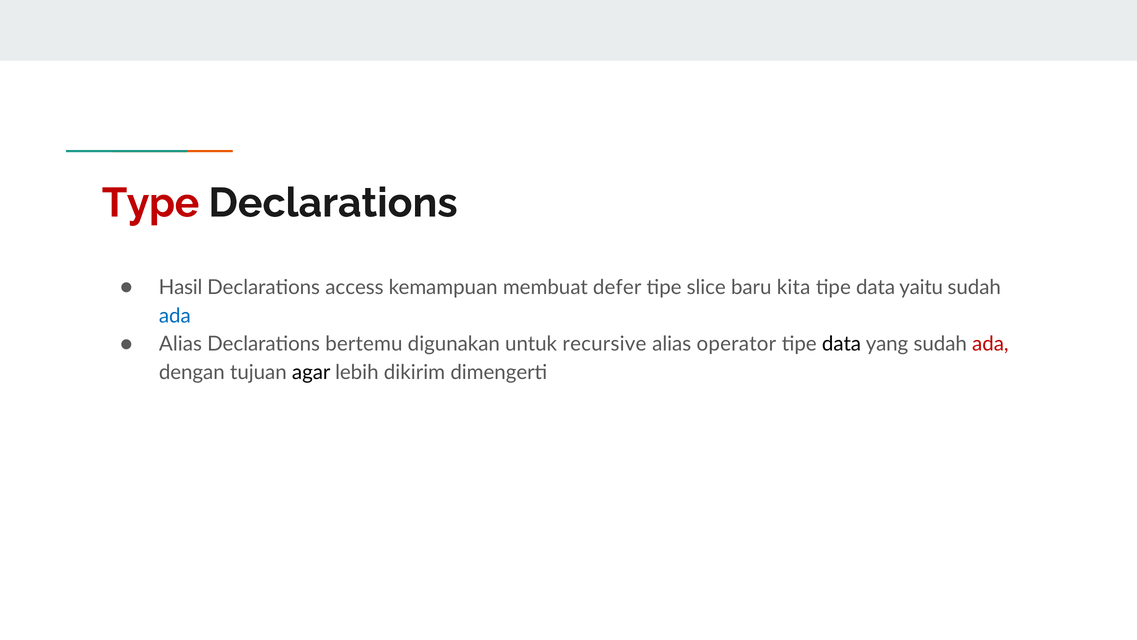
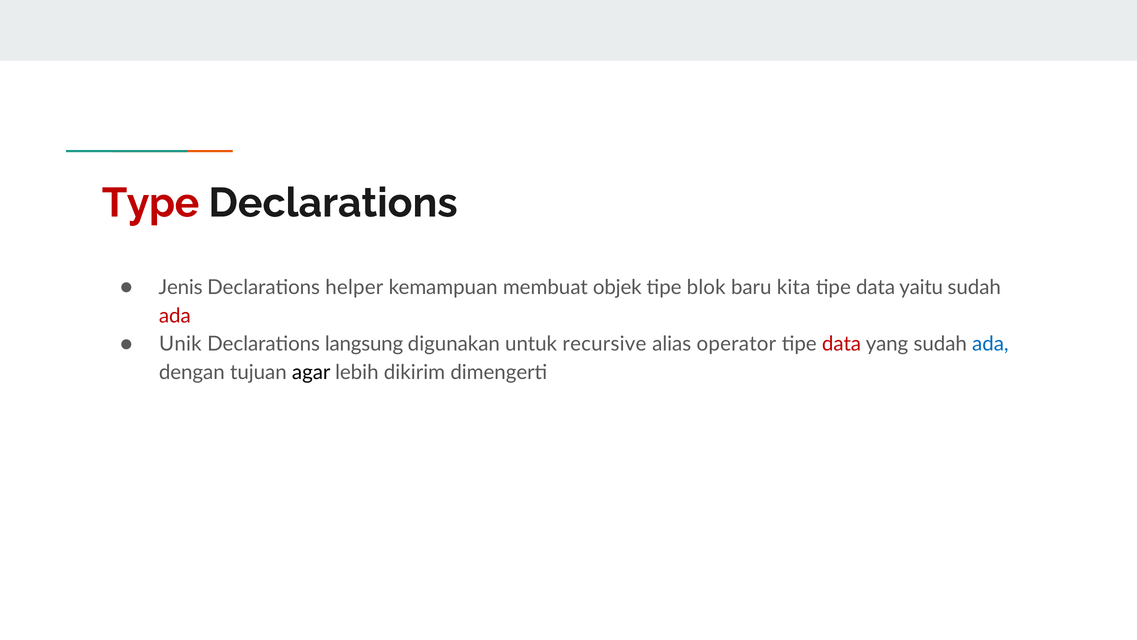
Hasil: Hasil -> Jenis (181, 287)
access: access -> helper (354, 287)
defer: defer -> objek (617, 287)
slice: slice -> blok (706, 287)
ada colour: blue -> red (175, 316)
Alias: Alias -> Unik (180, 344)
bertemu: bertemu -> langsung (364, 344)
data colour: black -> red (842, 344)
ada colour: red -> blue (990, 344)
